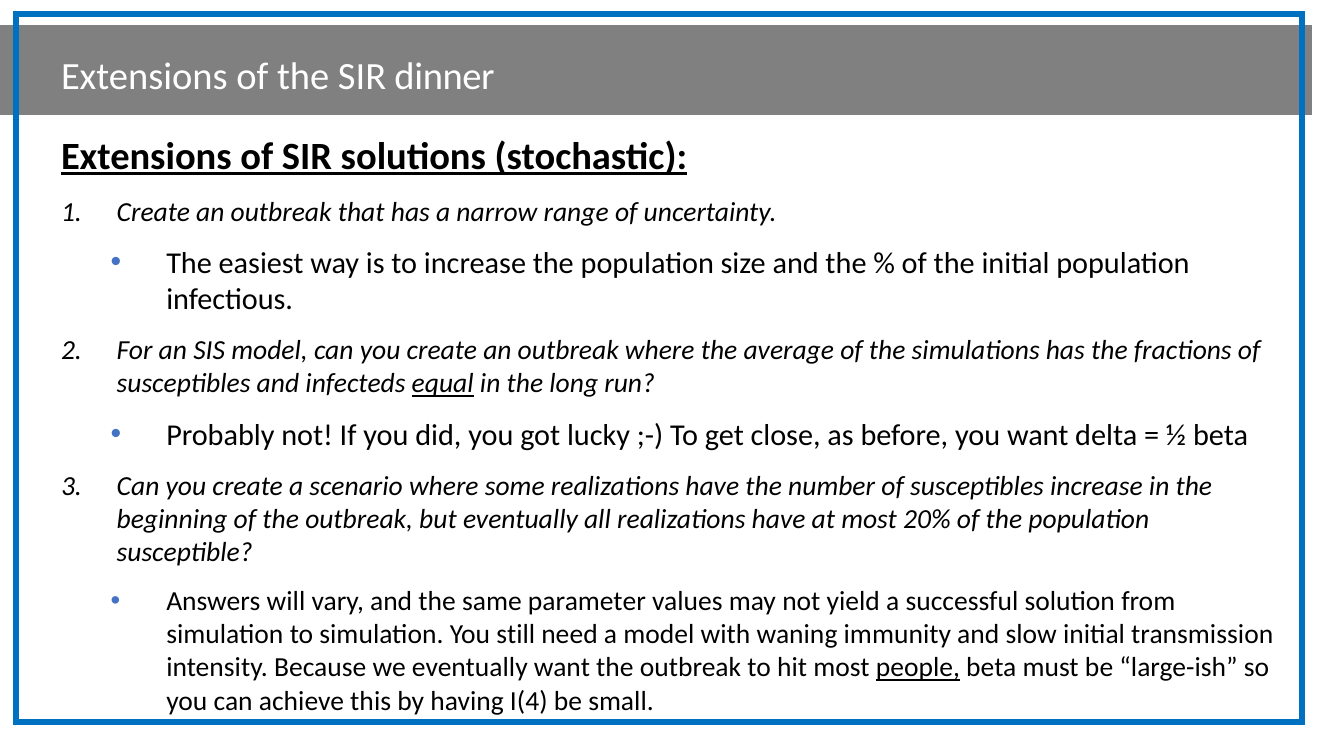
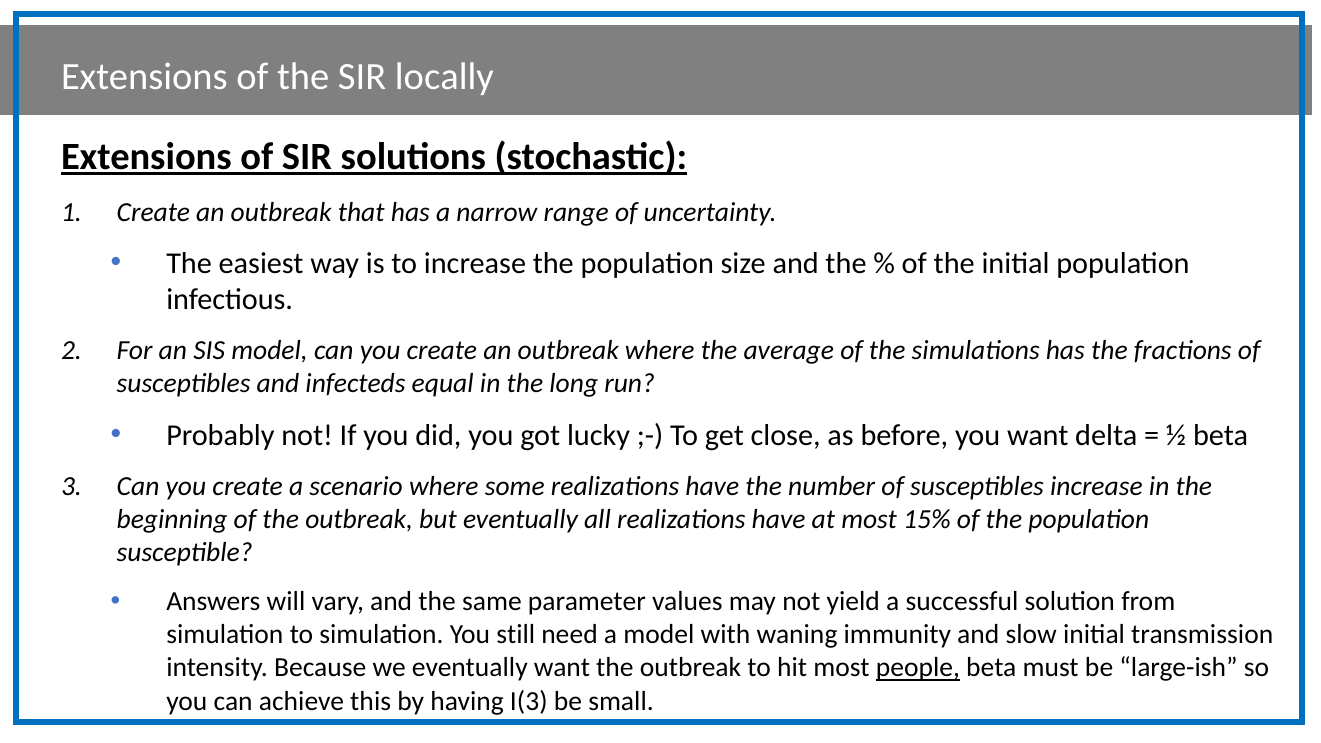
dinner: dinner -> locally (444, 77)
equal underline: present -> none (443, 384)
20%: 20% -> 15% (927, 519)
I(4: I(4 -> I(3 (529, 701)
